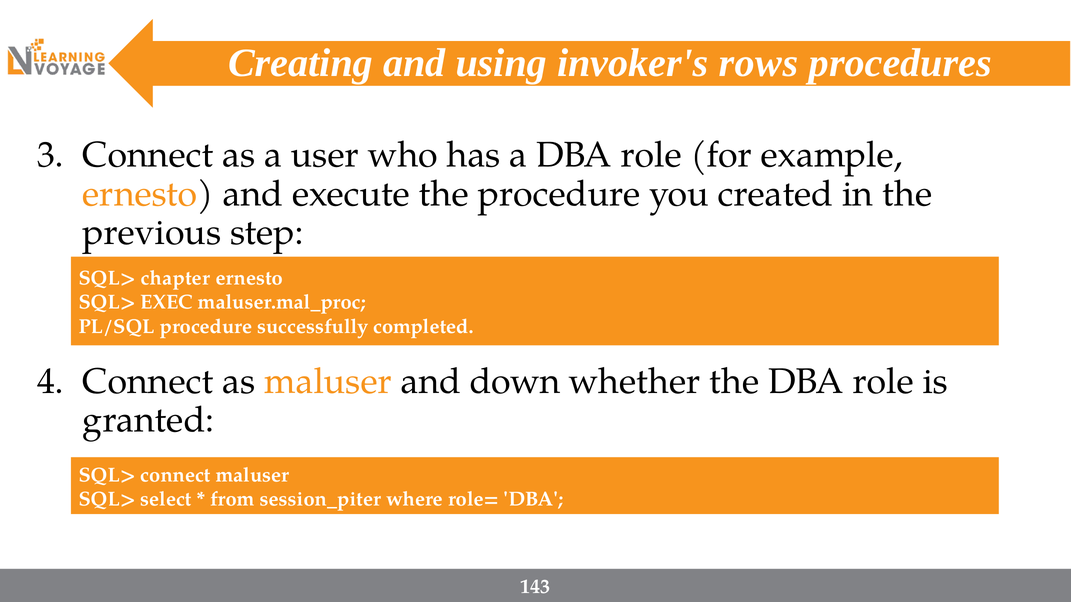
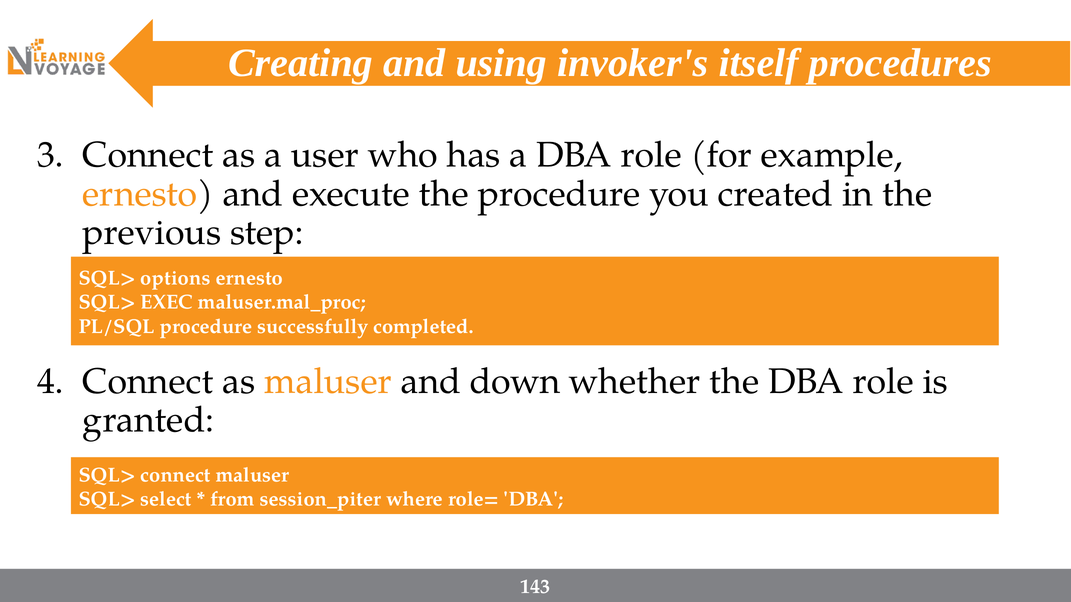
rows: rows -> itself (759, 63)
chapter: chapter -> options (175, 278)
